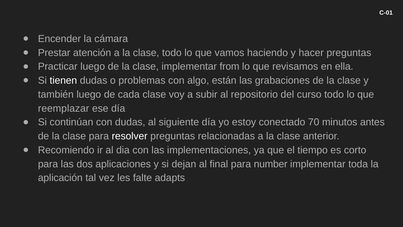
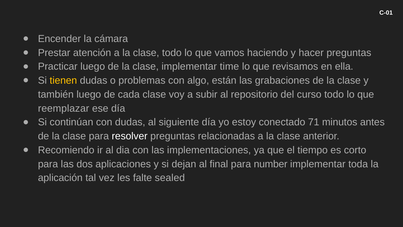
from: from -> time (229, 67)
tienen colour: white -> yellow (63, 80)
70: 70 -> 71 (314, 122)
adapts: adapts -> sealed (170, 178)
